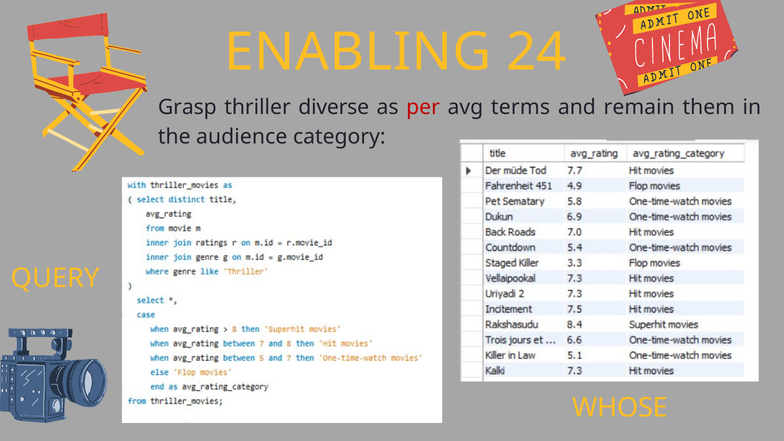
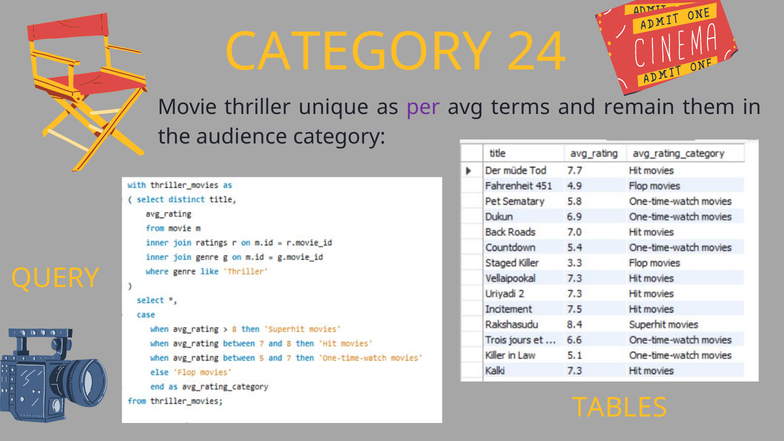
ENABLING: ENABLING -> CATEGORY (358, 52)
Grasp: Grasp -> Movie (187, 107)
diverse: diverse -> unique (334, 107)
per colour: red -> purple (423, 107)
WHOSE: WHOSE -> TABLES (620, 408)
